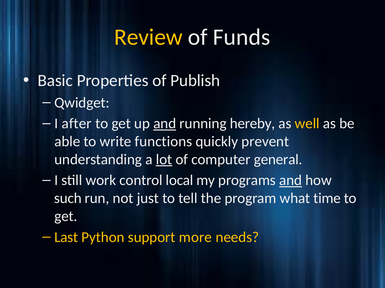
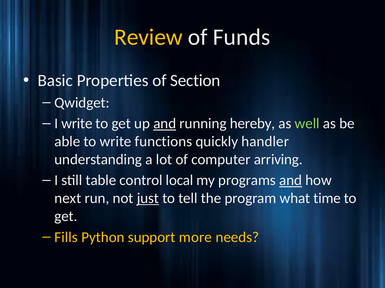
Publish: Publish -> Section (195, 81)
I after: after -> write (77, 124)
well colour: yellow -> light green (307, 124)
prevent: prevent -> handler (265, 142)
lot underline: present -> none (164, 160)
general: general -> arriving (278, 160)
work: work -> table (101, 181)
such: such -> next (68, 199)
just underline: none -> present (148, 199)
Last: Last -> Fills (66, 238)
